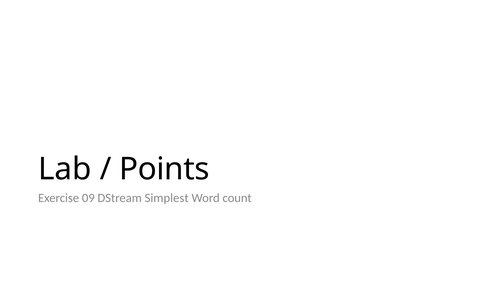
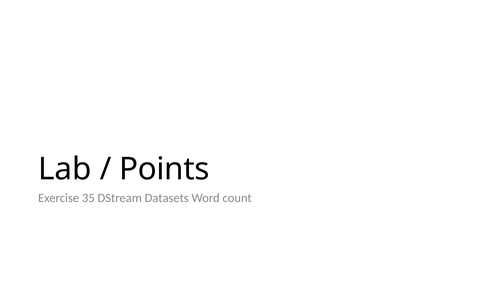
09: 09 -> 35 (88, 198)
Simplest: Simplest -> Datasets (167, 198)
